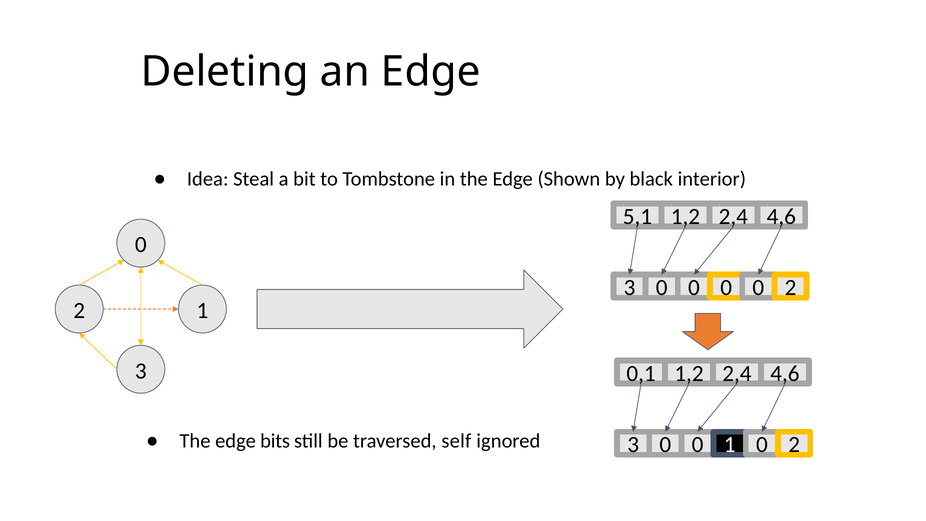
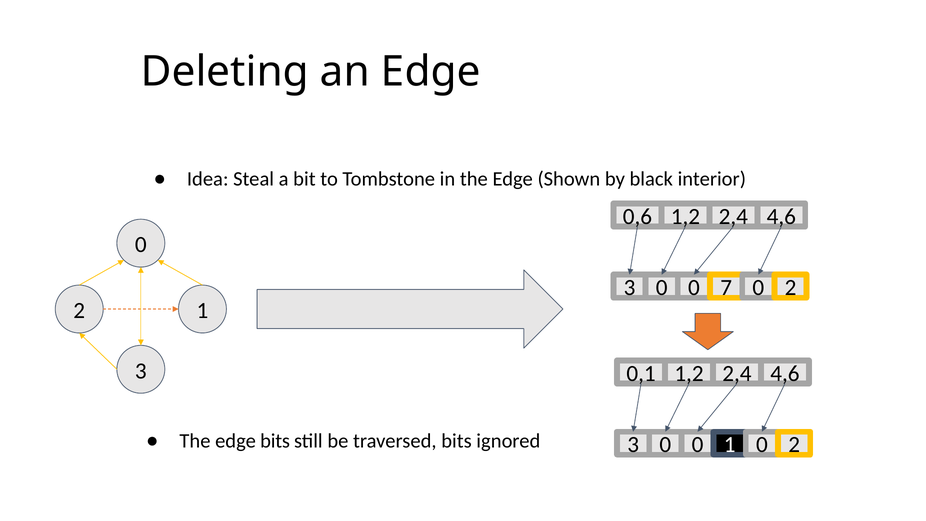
5,1: 5,1 -> 0,6 (637, 217)
0: 0 -> 7 (726, 288)
traversed self: self -> bits (457, 441)
